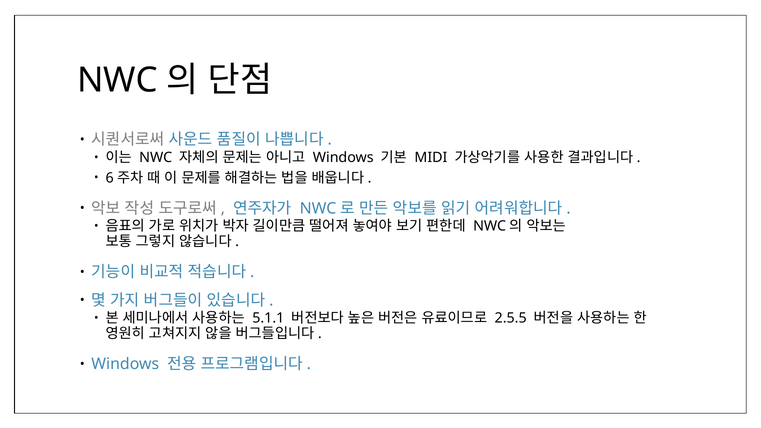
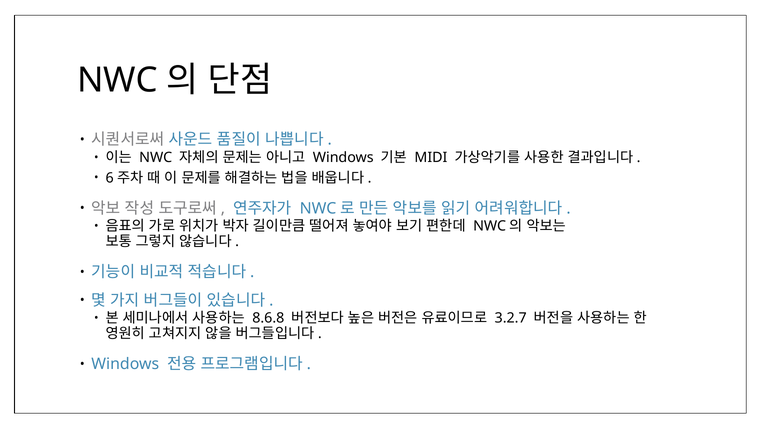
5.1.1: 5.1.1 -> 8.6.8 (268, 318)
2.5.5: 2.5.5 -> 3.2.7 (511, 318)
